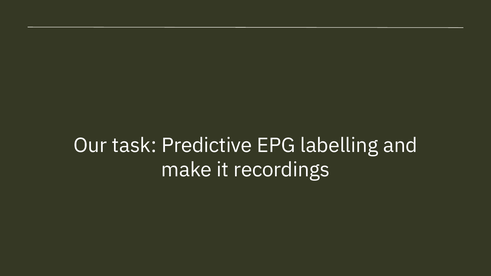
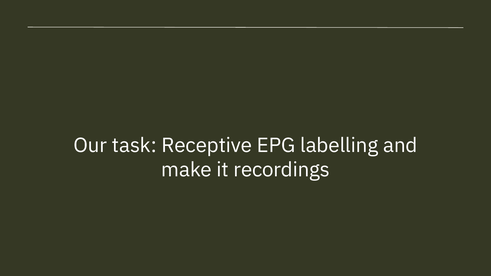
Predictive: Predictive -> Receptive (207, 145)
